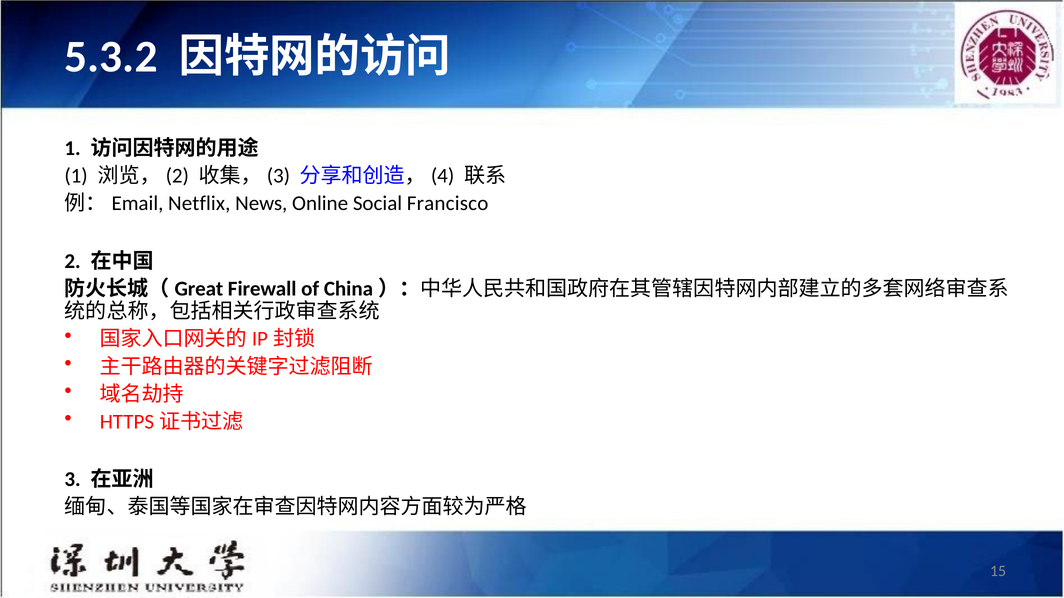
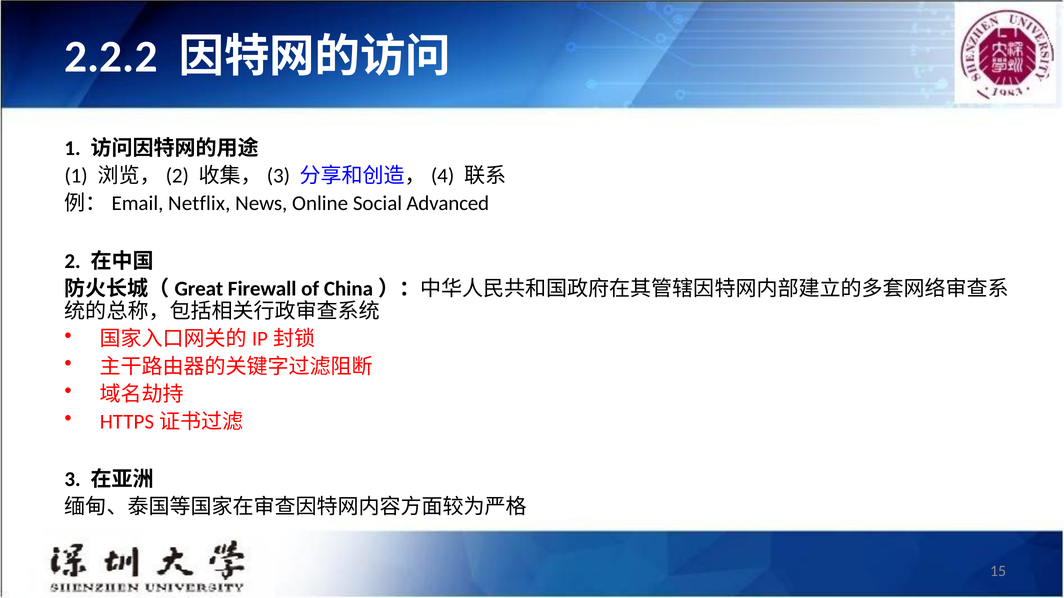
5.3.2: 5.3.2 -> 2.2.2 (111, 57)
Francisco: Francisco -> Advanced (448, 204)
